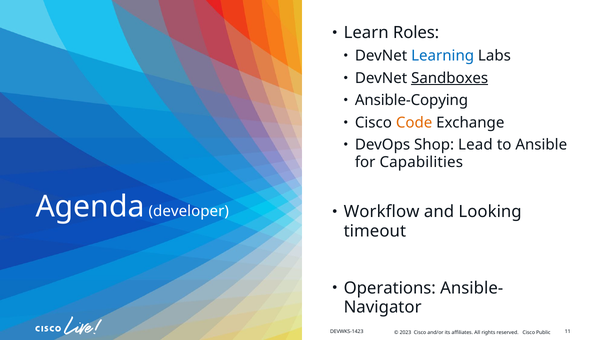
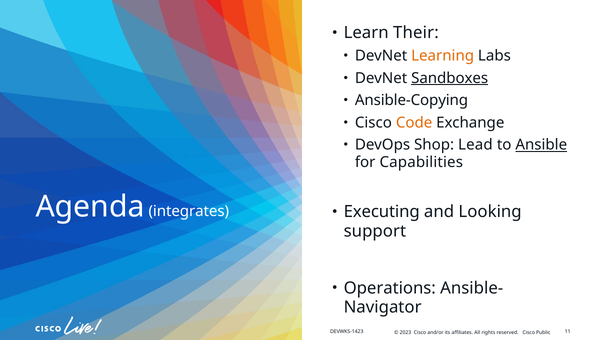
Roles: Roles -> Their (416, 33)
Learning colour: blue -> orange (443, 56)
Ansible underline: none -> present (541, 145)
Workflow: Workflow -> Executing (382, 212)
developer: developer -> integrates (189, 211)
timeout: timeout -> support (375, 231)
